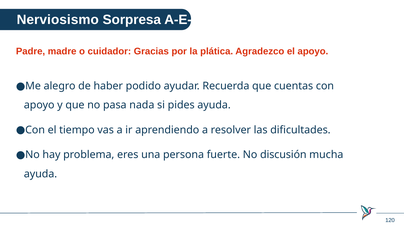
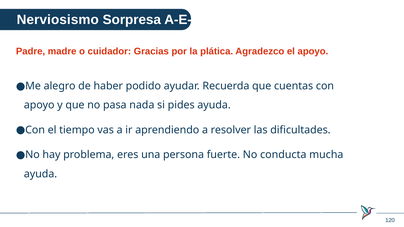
discusión: discusión -> conducta (283, 155)
